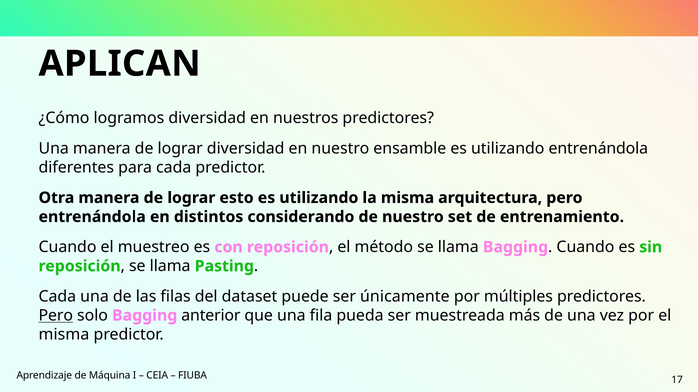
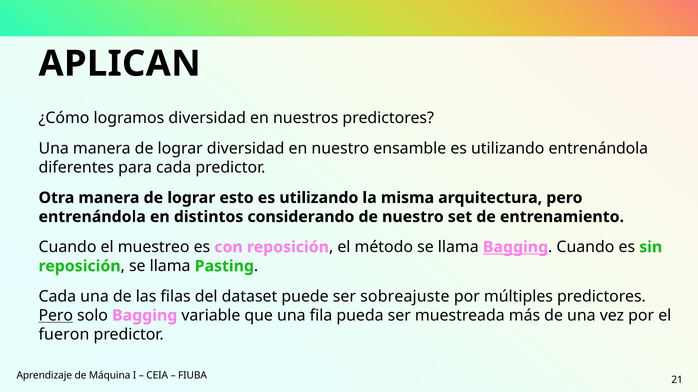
Bagging underline: none -> present (516, 247)
únicamente: únicamente -> sobreajuste (405, 297)
anterior: anterior -> variable (211, 316)
misma: misma -> fueron (64, 335)
17: 17 -> 21 (677, 380)
